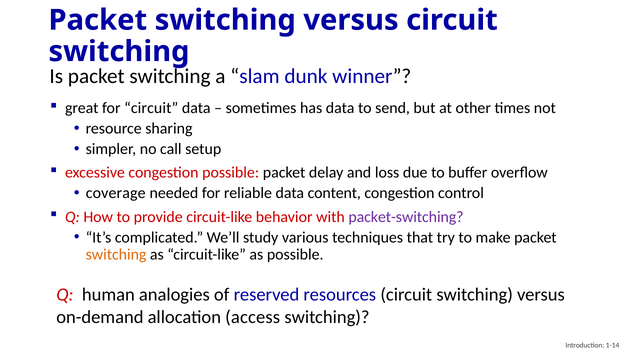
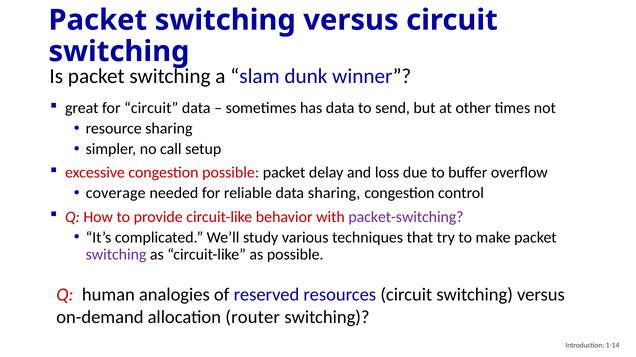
data content: content -> sharing (334, 194)
switching colour: orange -> purple (116, 255)
access: access -> router (253, 318)
